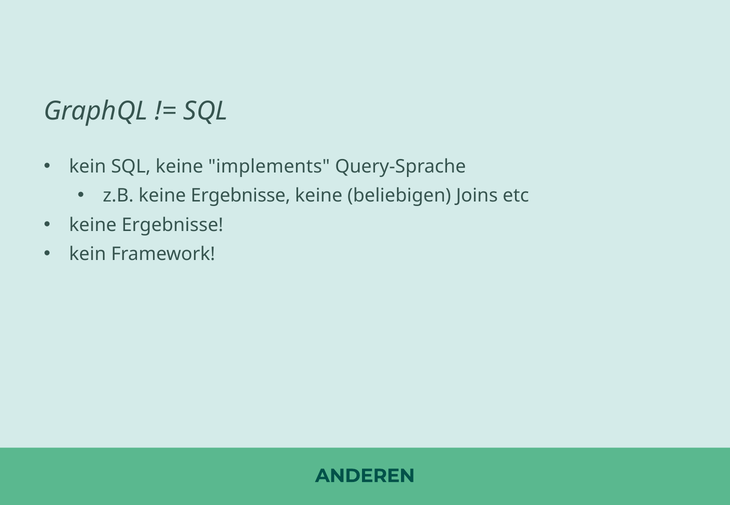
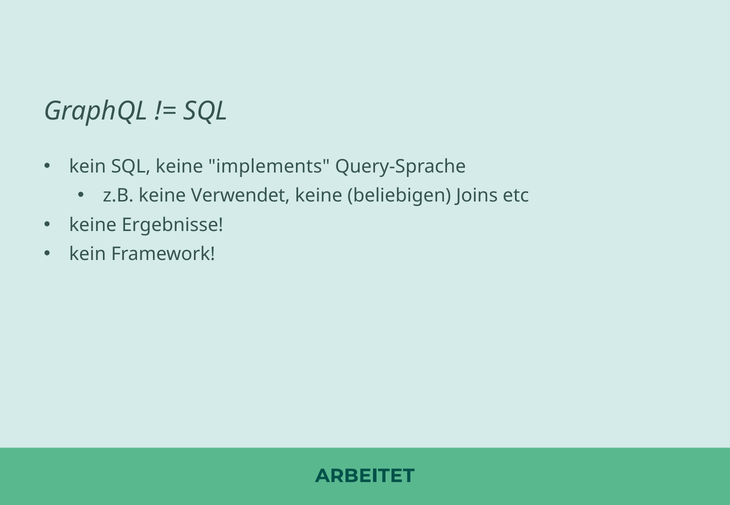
z.B keine Ergebnisse: Ergebnisse -> Verwendet (241, 196)
ANDEREN: ANDEREN -> ARBEITET (365, 476)
